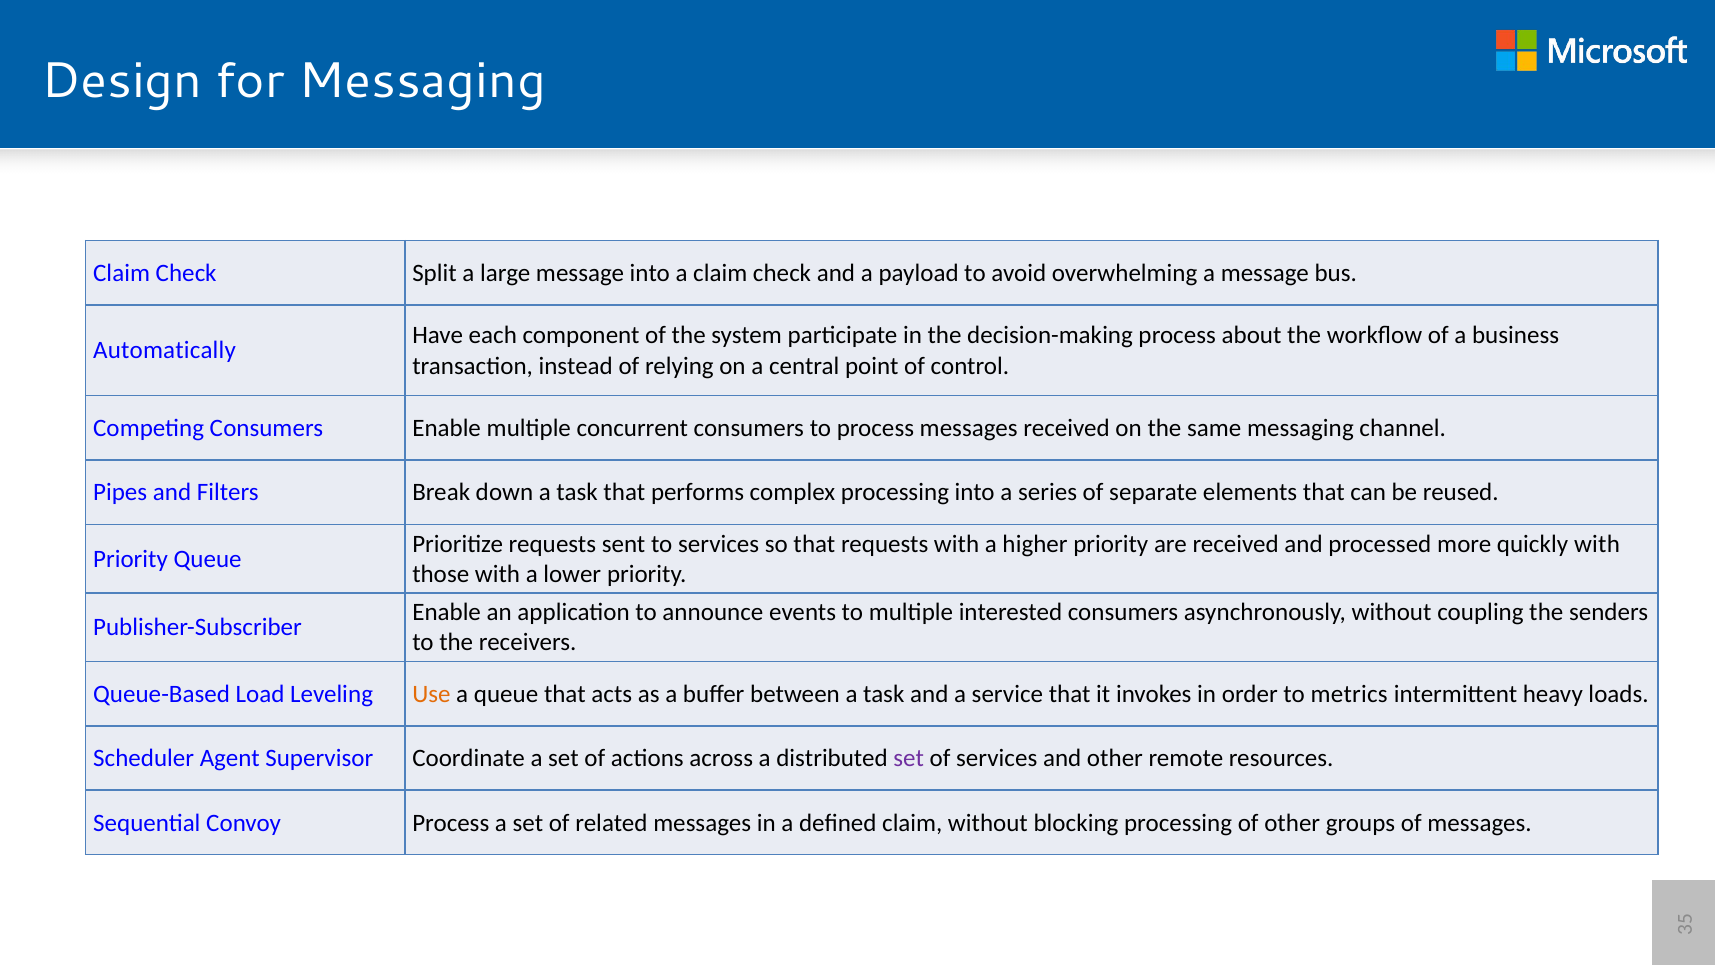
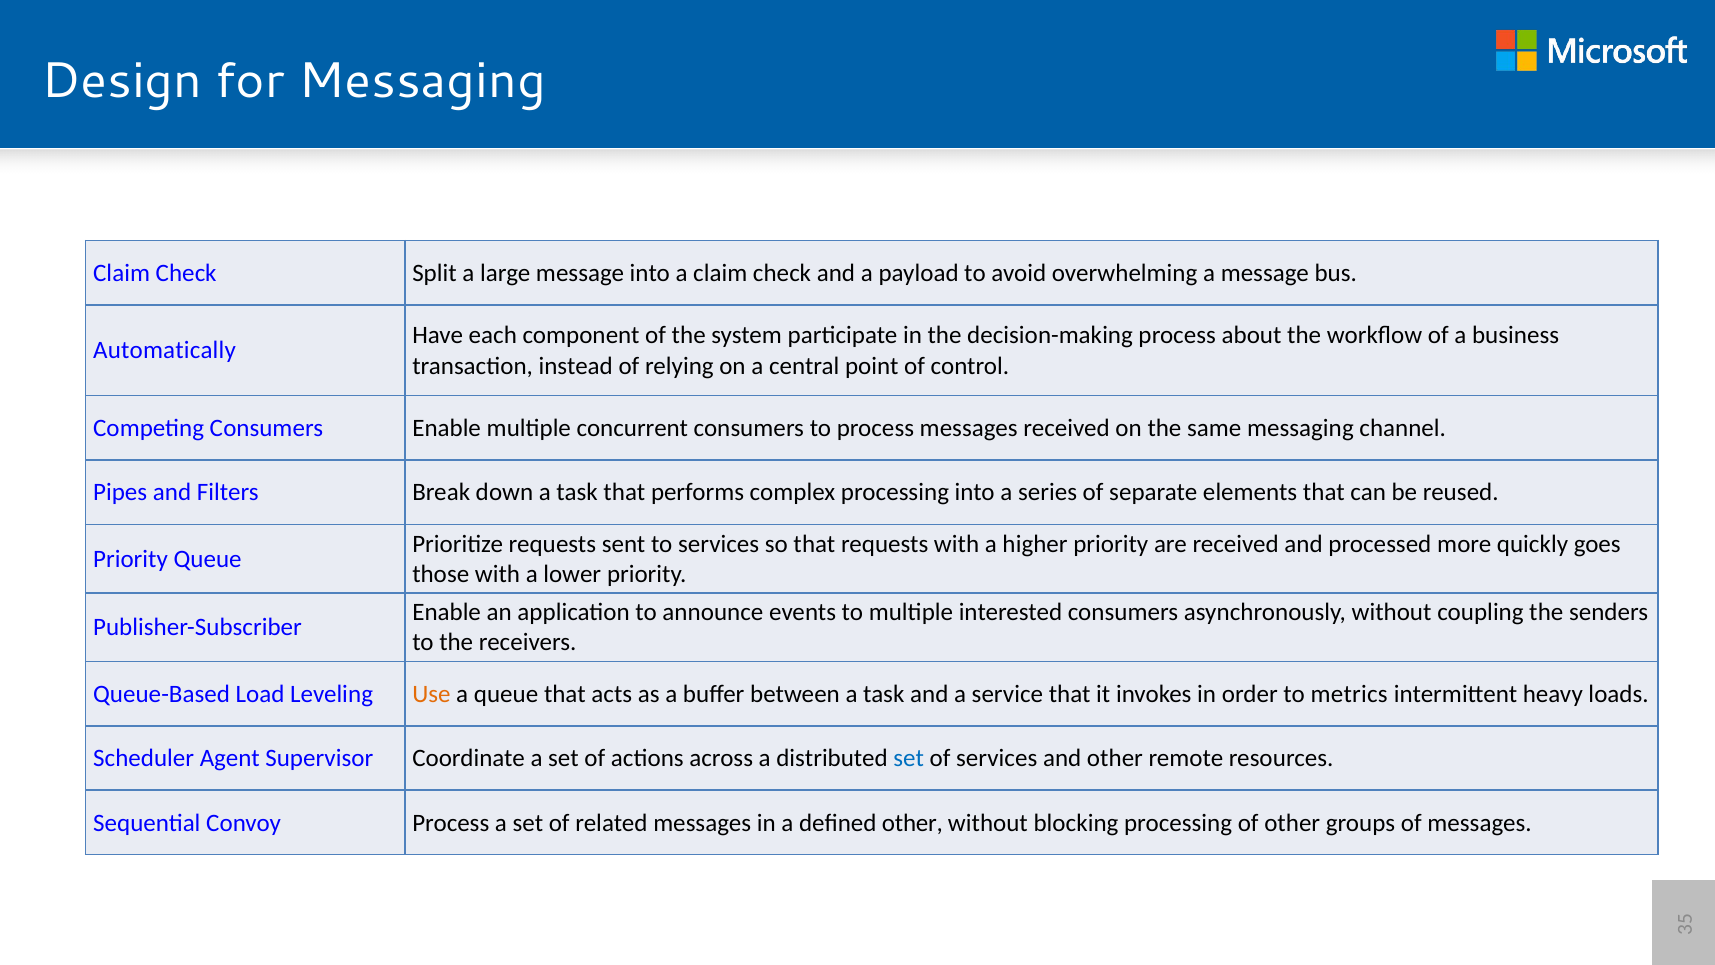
quickly with: with -> goes (1597, 544)
set colour: purple -> blue (909, 758)
defined claim: claim -> other (912, 822)
